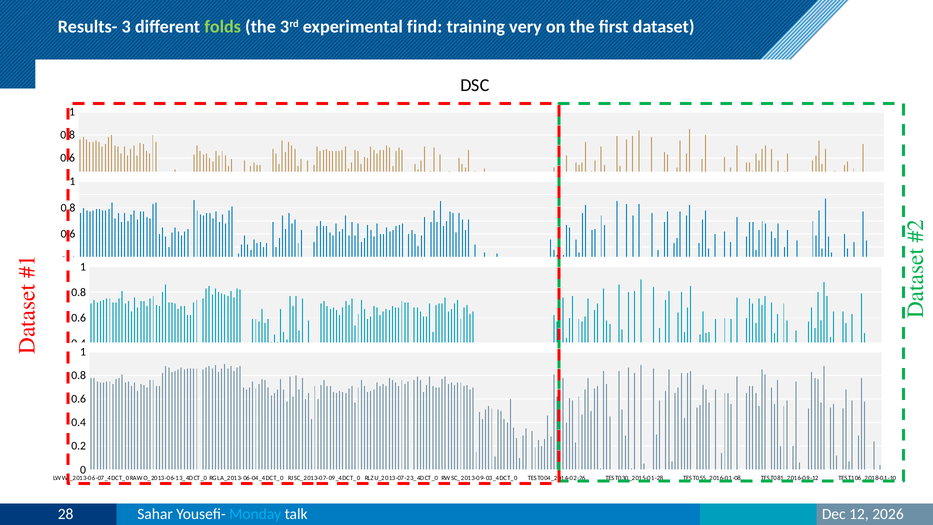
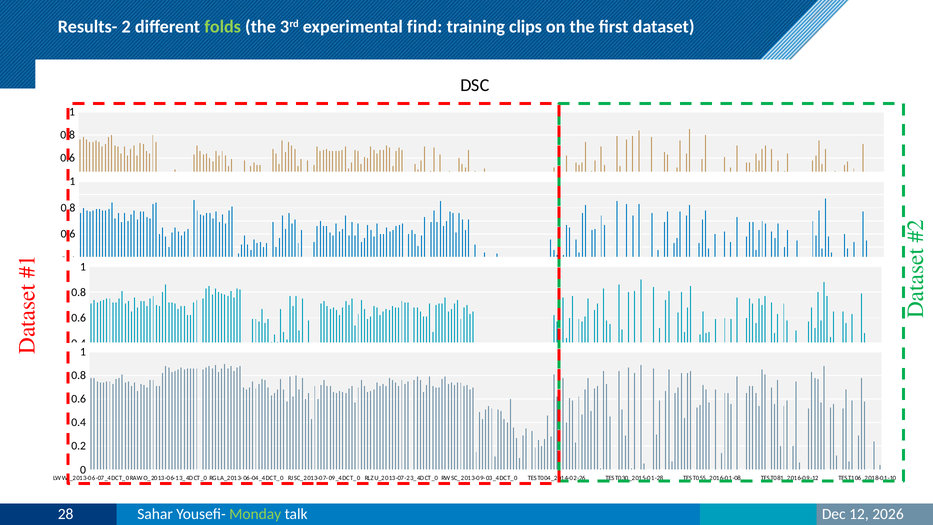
Results- 3: 3 -> 2 (126, 27)
very: very -> clips (526, 27)
Monday colour: light blue -> light green (255, 514)
